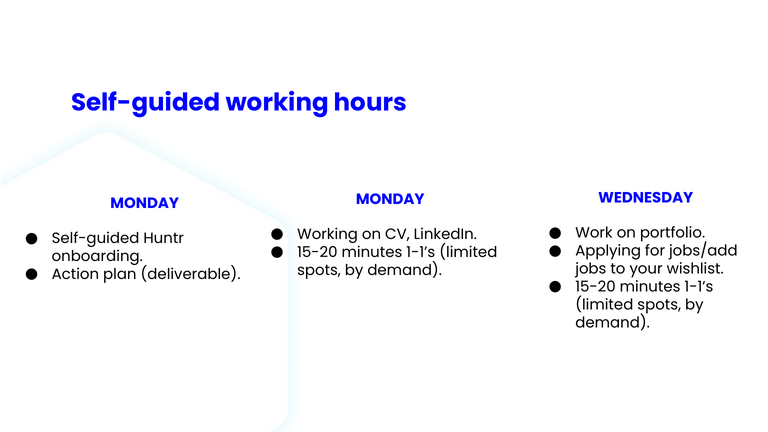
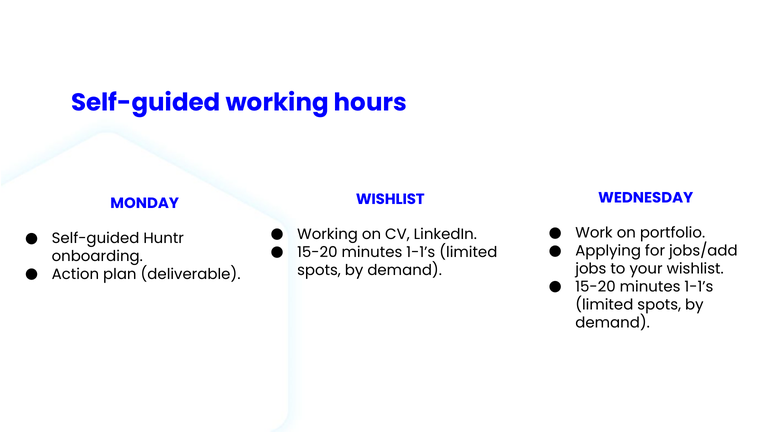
MONDAY: MONDAY -> WISHLIST (390, 199)
